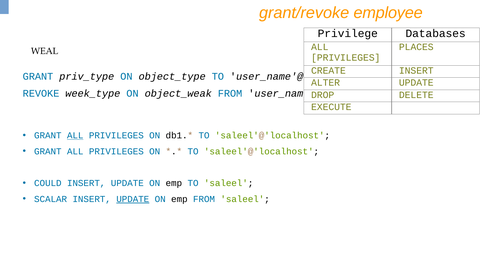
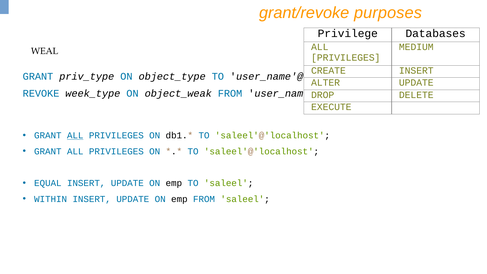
employee: employee -> purposes (388, 13)
PLACES: PLACES -> MEDIUM (416, 47)
COULD: COULD -> EQUAL (48, 183)
SCALAR: SCALAR -> WITHIN (51, 199)
UPDATE underline: present -> none (133, 199)
